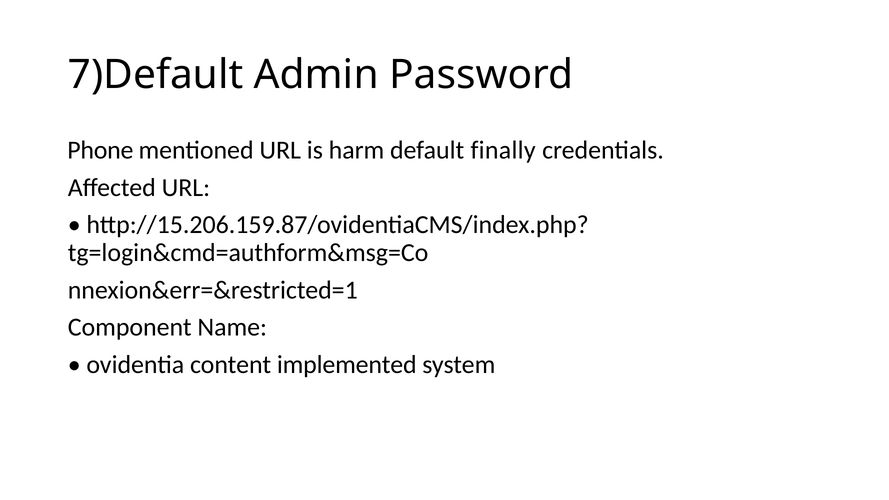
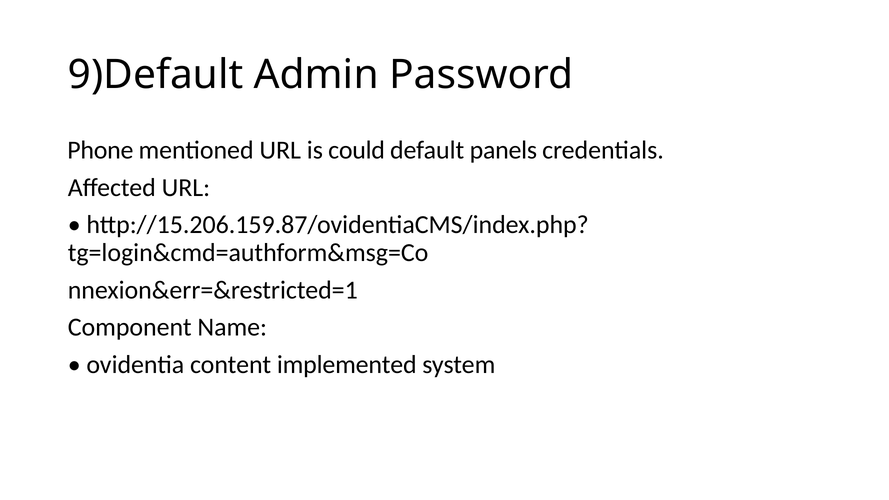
7)Default: 7)Default -> 9)Default (156, 75)
harm: harm -> could (357, 150)
finally: finally -> panels (503, 150)
